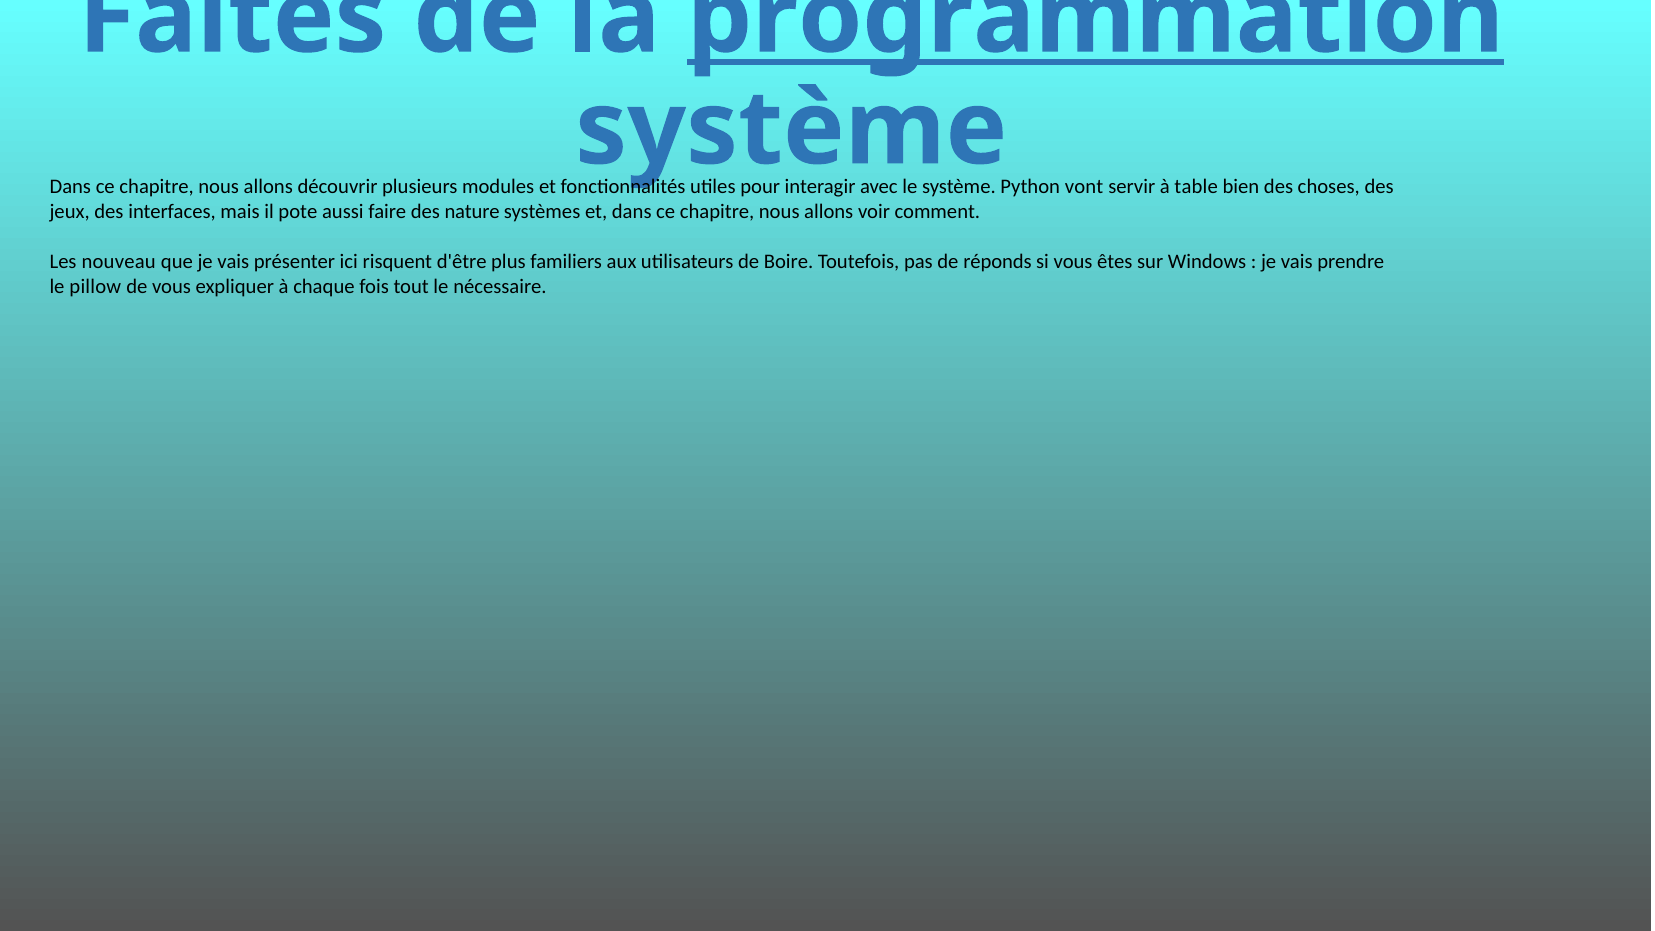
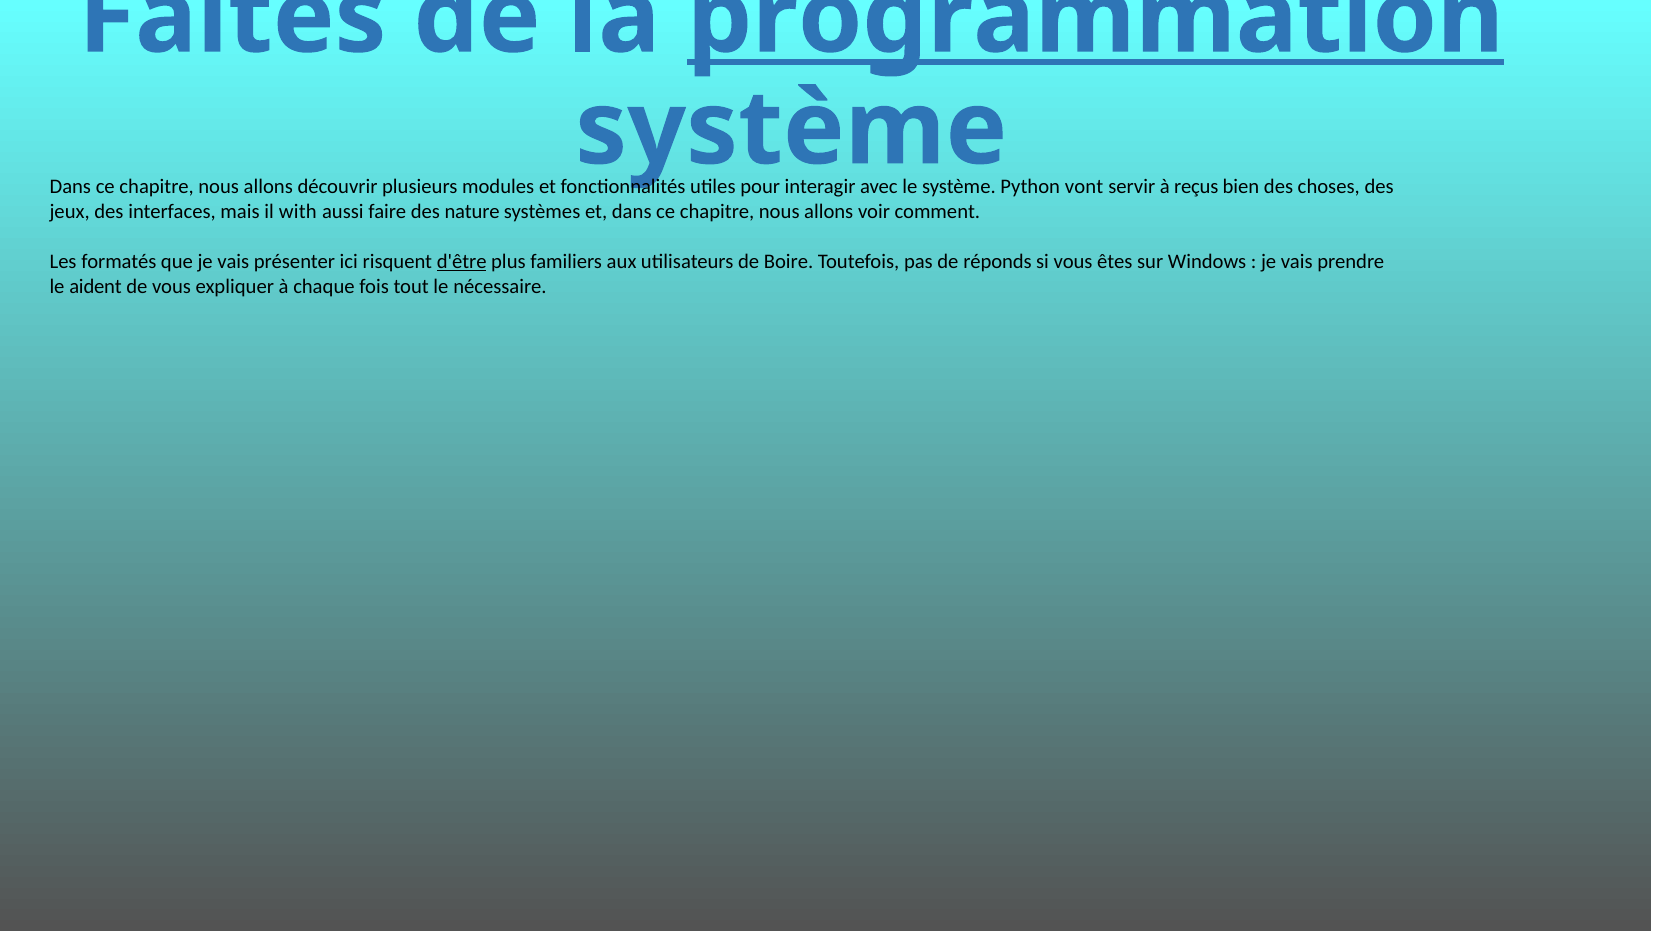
table: table -> reçus (1196, 187)
pote: pote -> with (298, 212)
nouveau: nouveau -> formatés (119, 261)
d'être underline: none -> present (462, 261)
pillow: pillow -> aident (96, 286)
